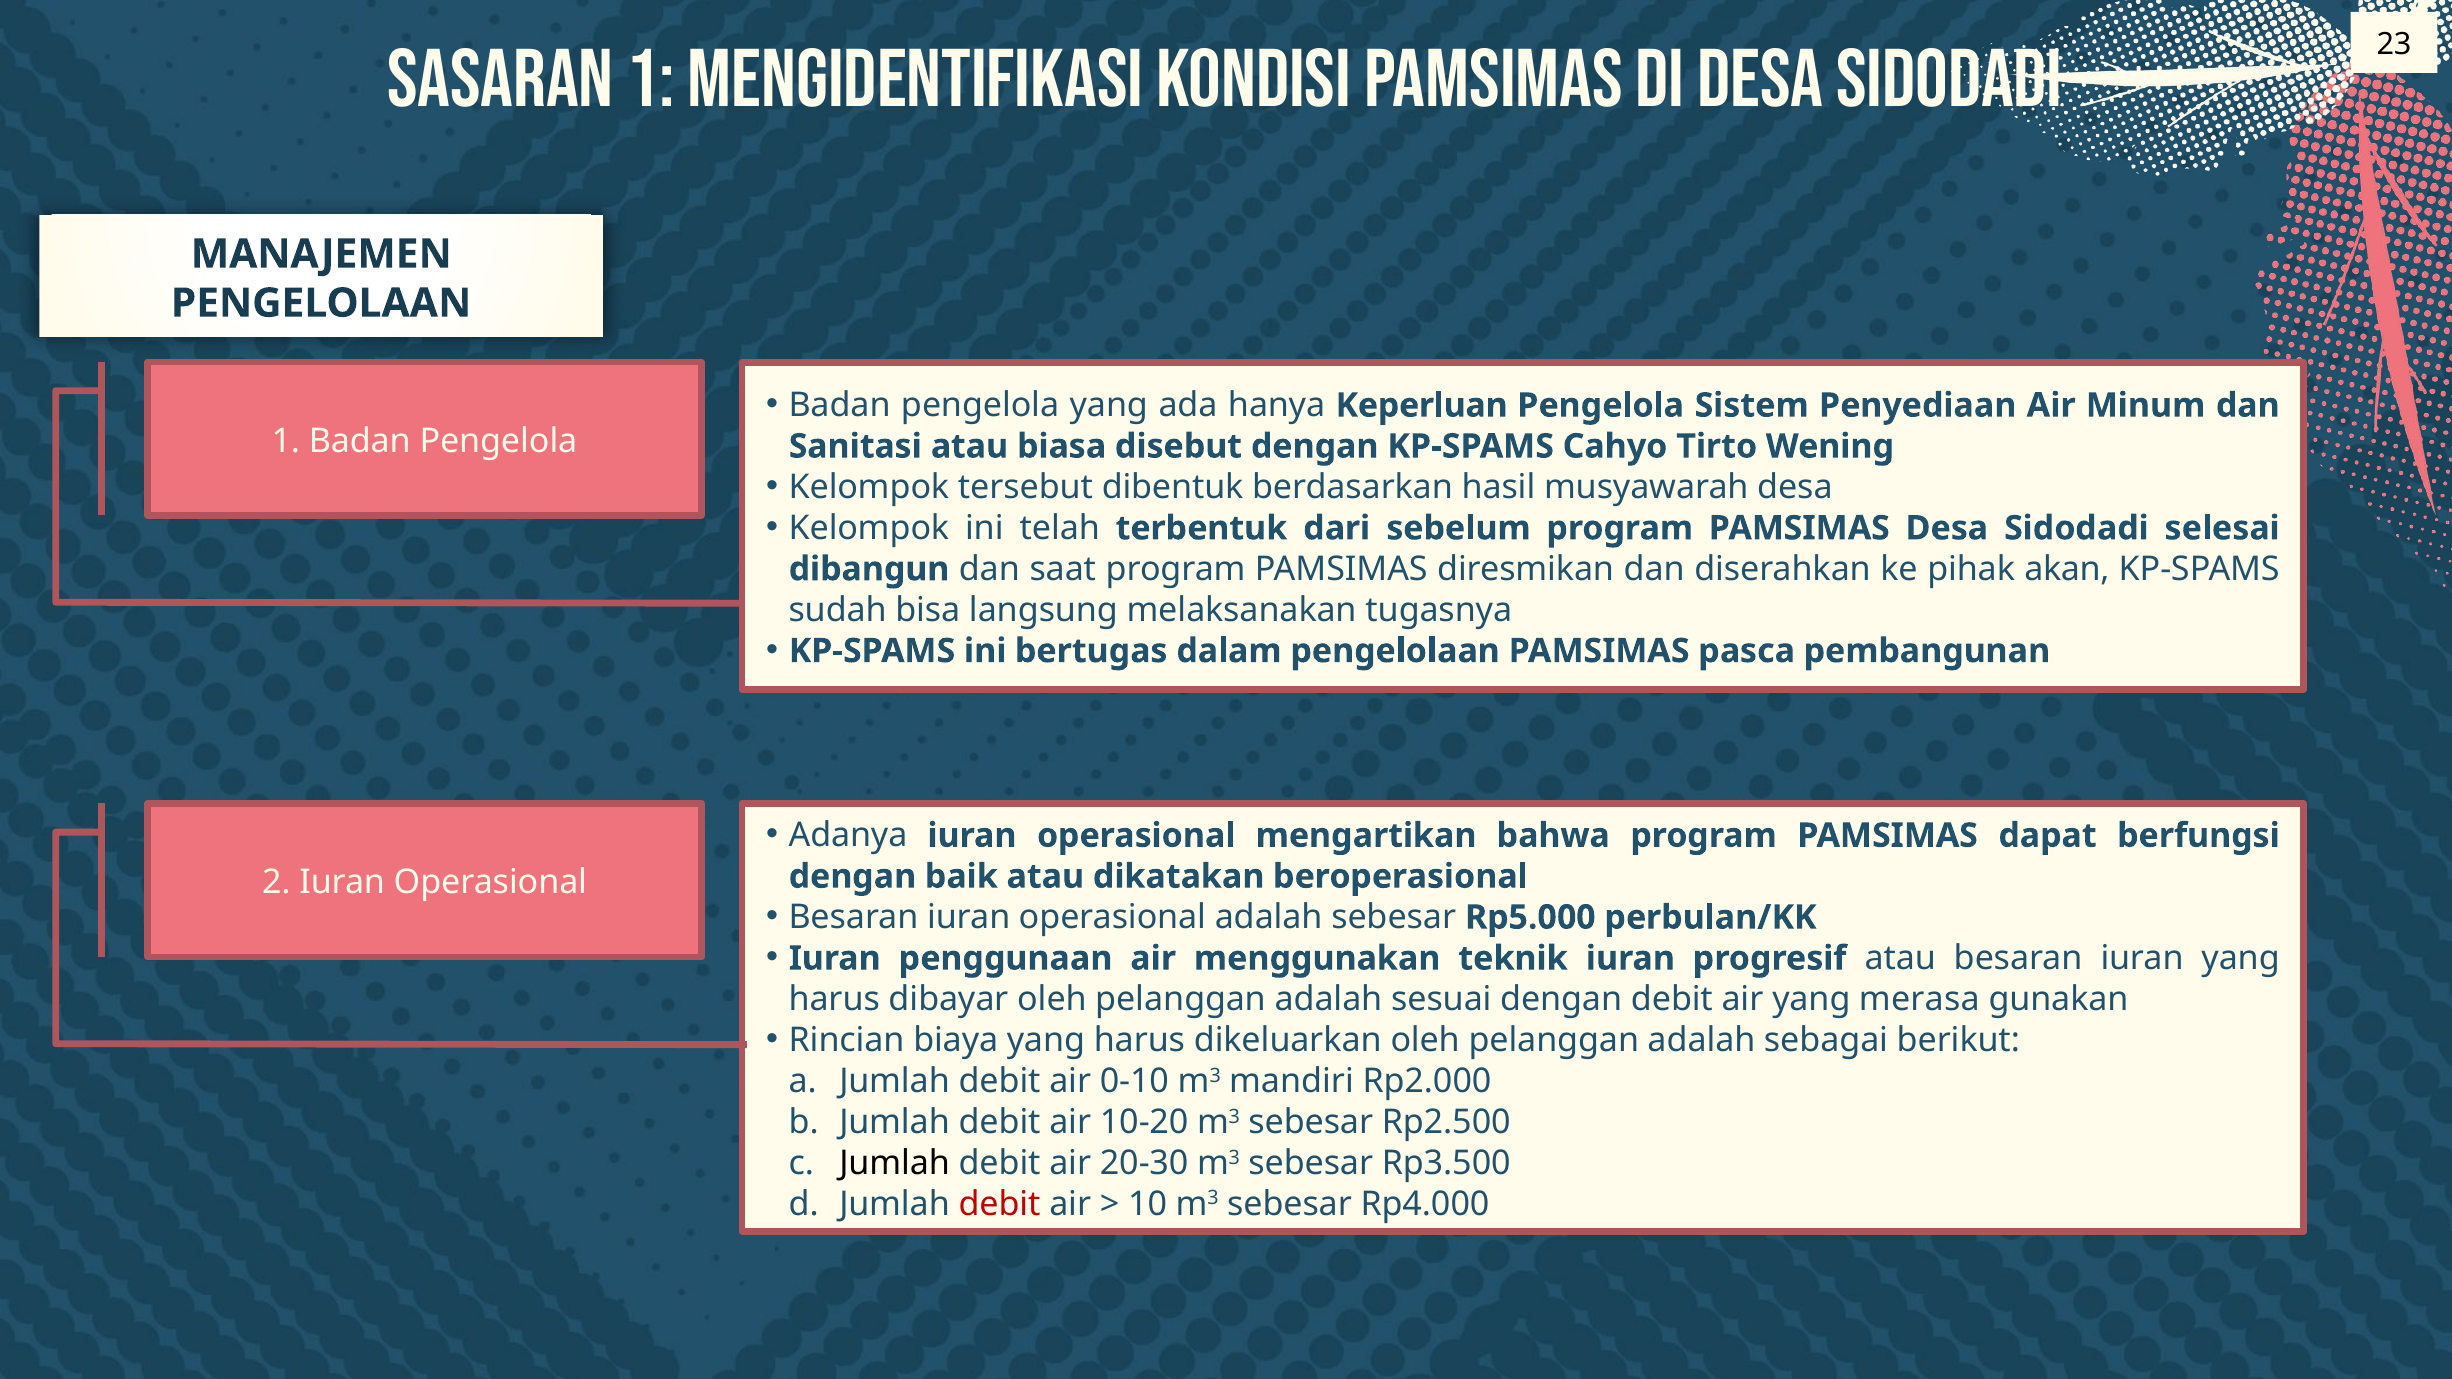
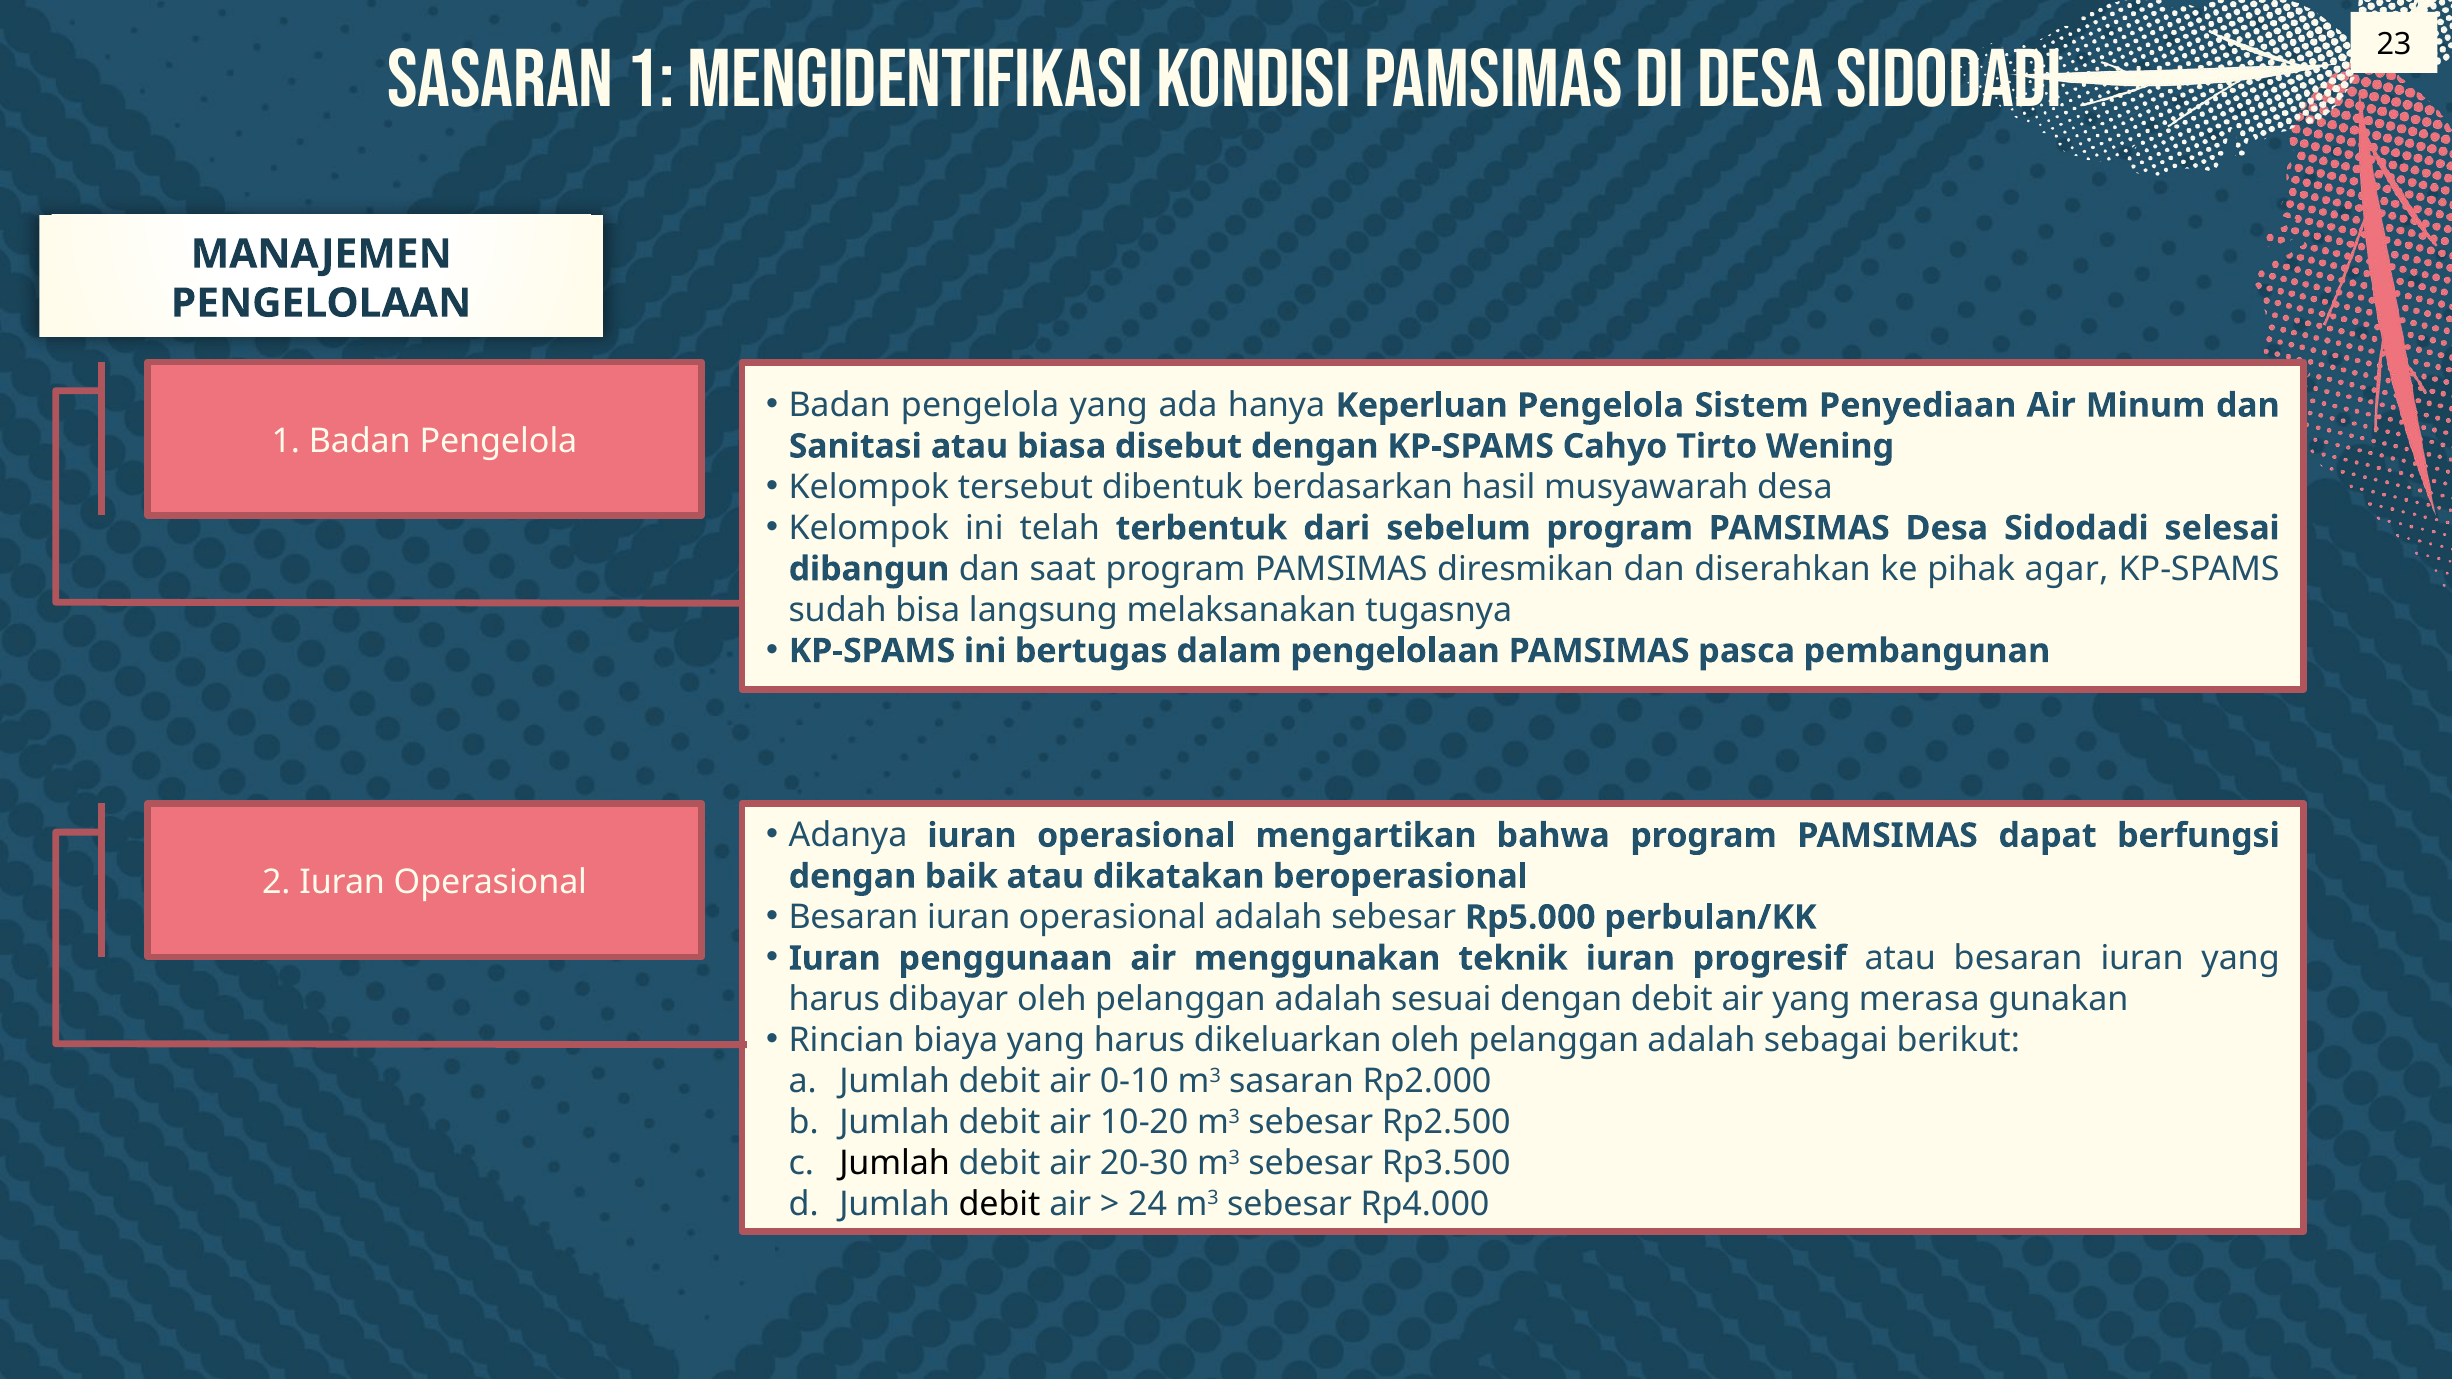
akan: akan -> agar (2067, 569)
m3 mandiri: mandiri -> sasaran (1292, 1081)
debit colour: red -> black (1000, 1204)
10: 10 -> 24 (1148, 1204)
